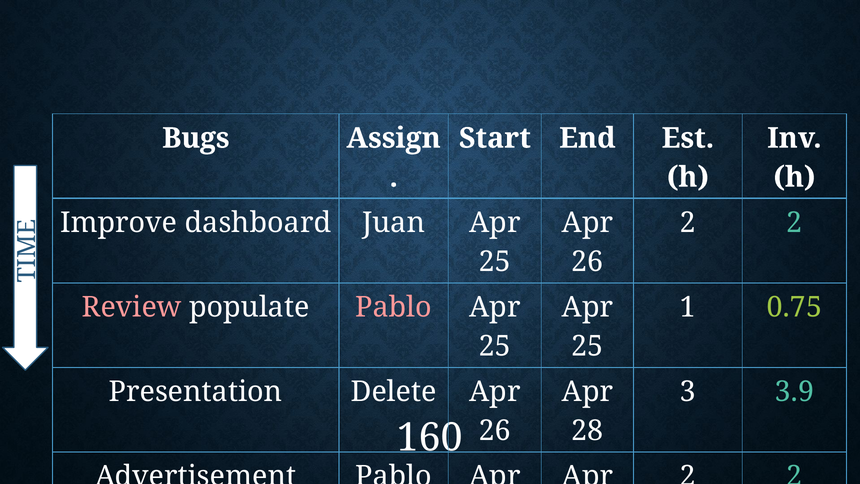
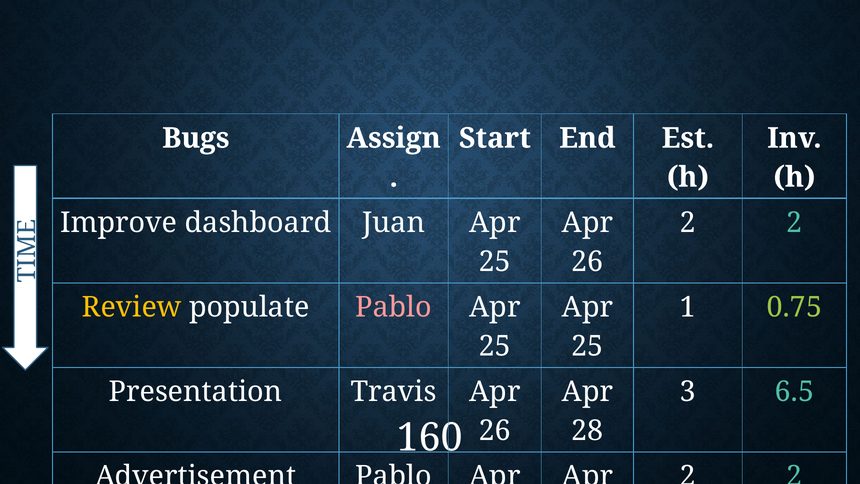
Review colour: pink -> yellow (132, 307)
Delete: Delete -> Travis (394, 392)
3.9: 3.9 -> 6.5 (794, 392)
